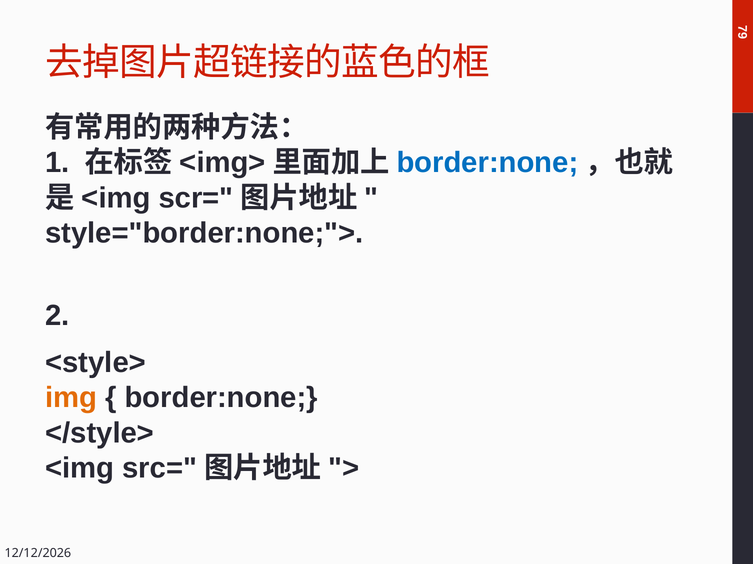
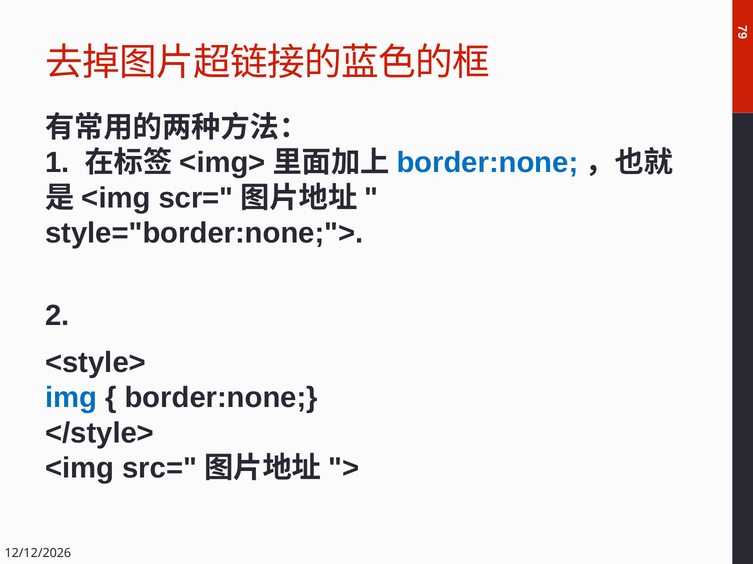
img colour: orange -> blue (71, 398)
